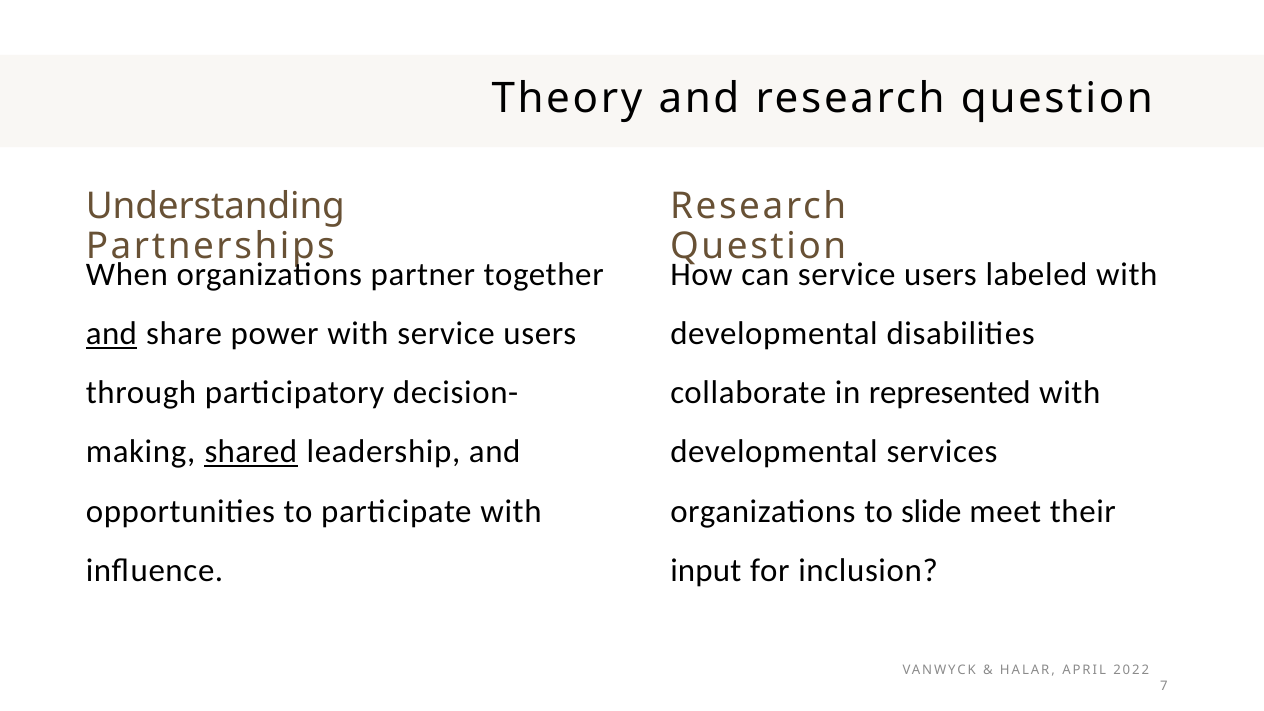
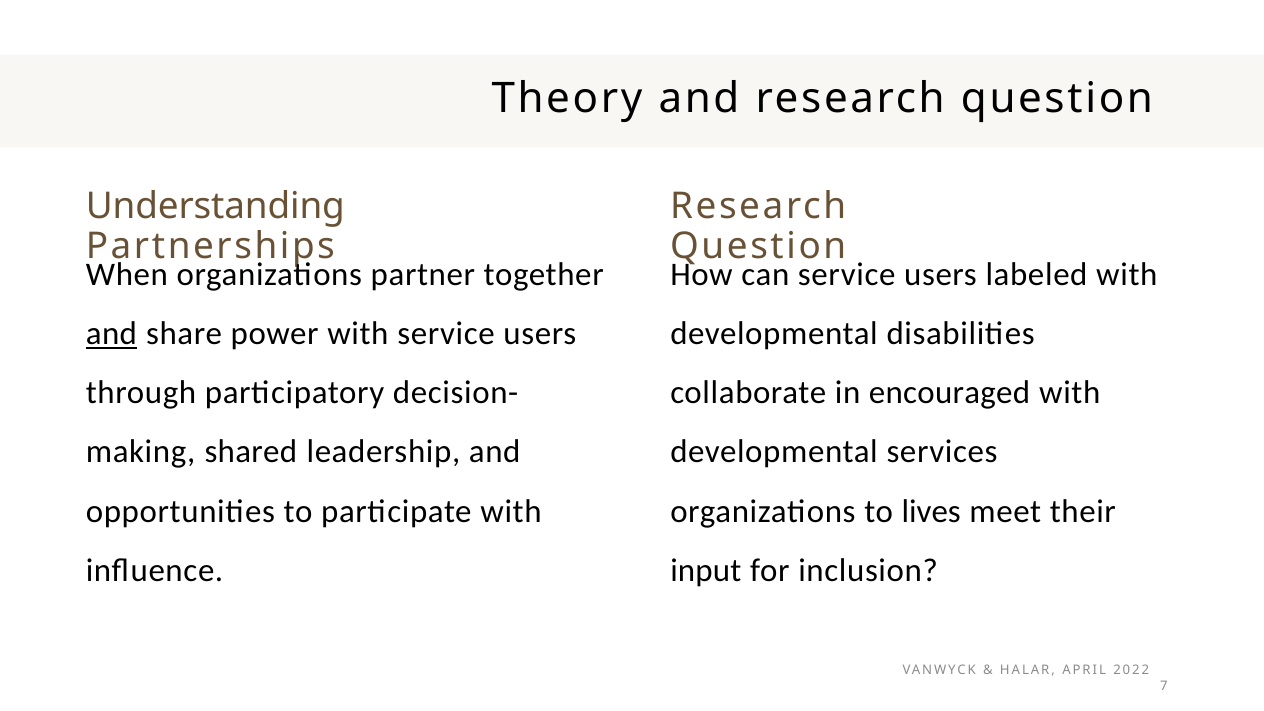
represented: represented -> encouraged (950, 393)
shared underline: present -> none (251, 452)
slide: slide -> lives (931, 511)
